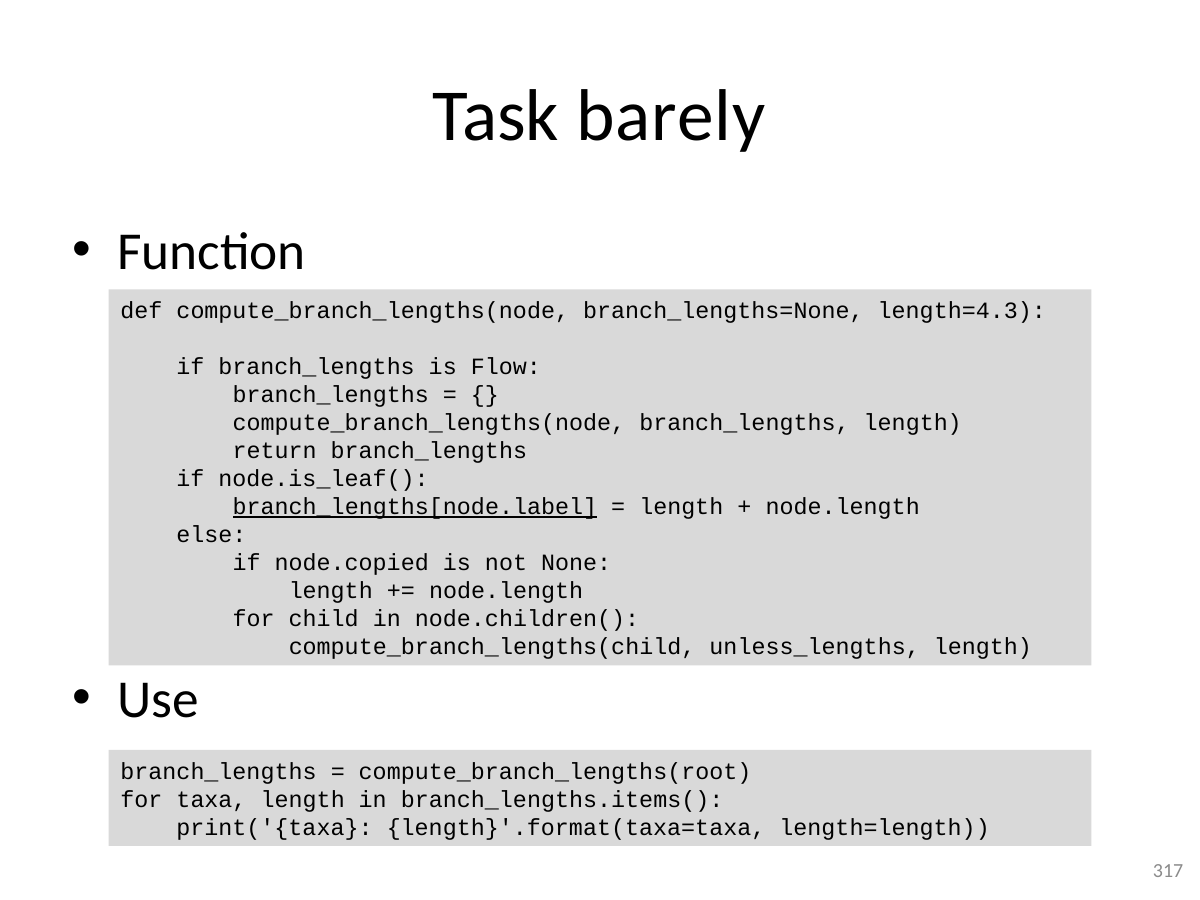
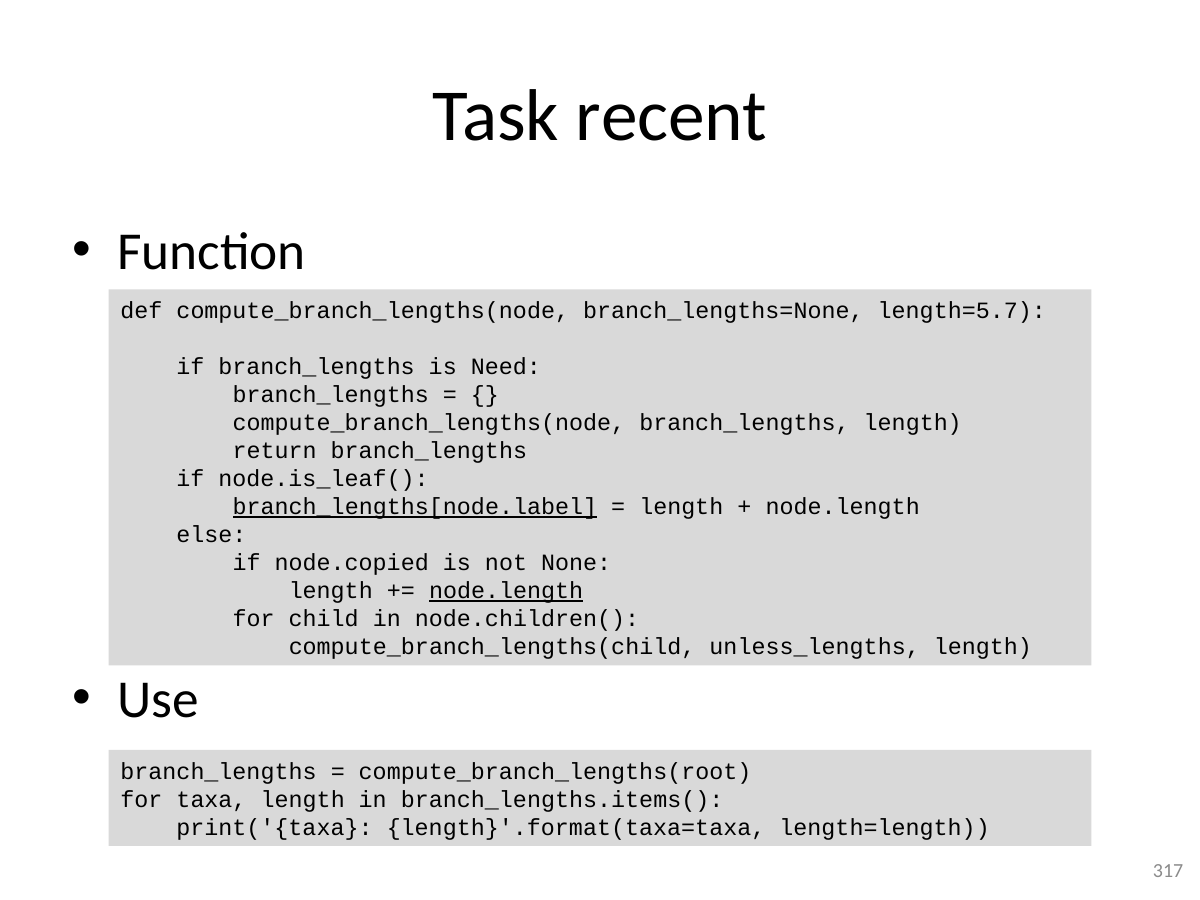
barely: barely -> recent (672, 116)
length=4.3: length=4.3 -> length=5.7 (962, 311)
Flow: Flow -> Need (506, 367)
node.length underline: none -> present (506, 591)
